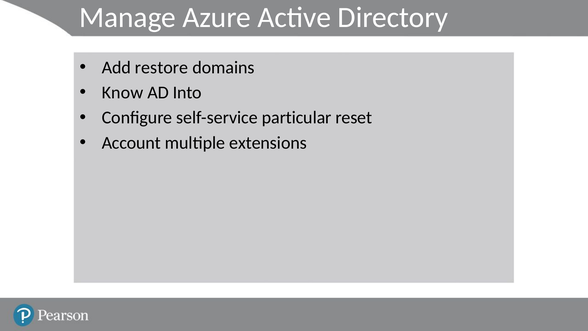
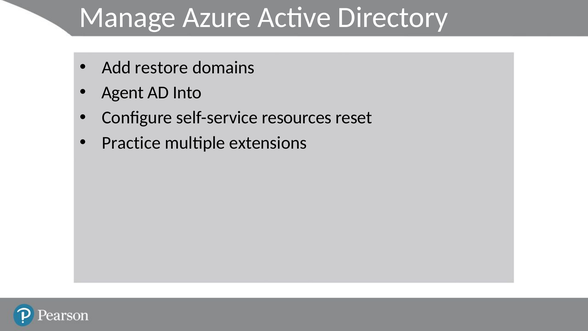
Know: Know -> Agent (123, 93)
particular: particular -> resources (297, 118)
Account: Account -> Practice (131, 143)
